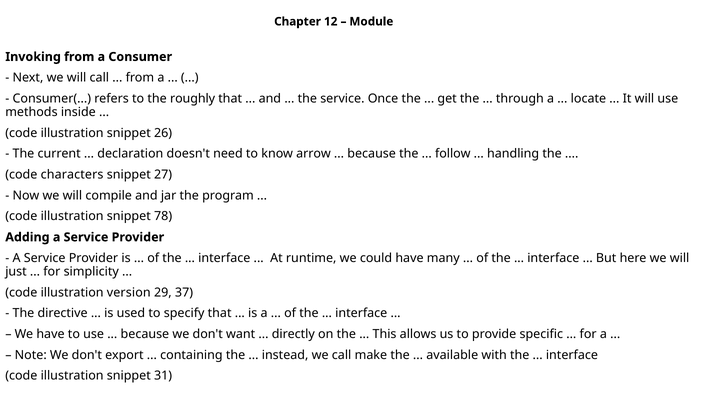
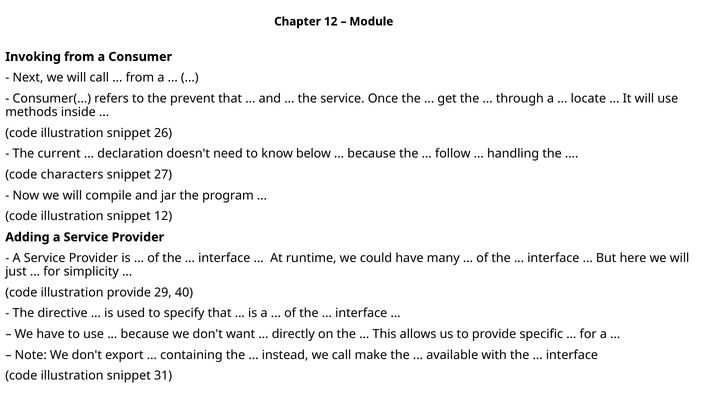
roughly: roughly -> prevent (193, 99)
arrow: arrow -> below (314, 154)
snippet 78: 78 -> 12 (163, 216)
illustration version: version -> provide (129, 293)
37: 37 -> 40 (184, 293)
